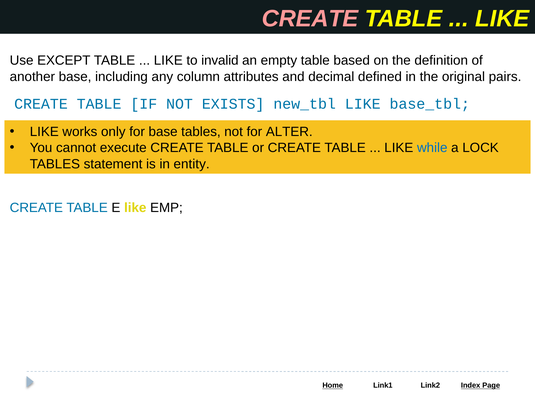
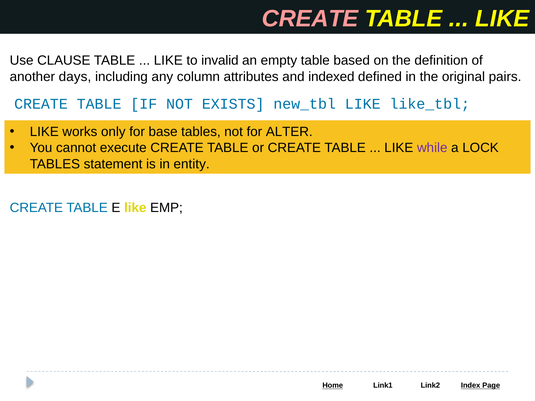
EXCEPT: EXCEPT -> CLAUSE (64, 61)
another base: base -> days (75, 77)
decimal: decimal -> indexed (331, 77)
base_tbl: base_tbl -> like_tbl (430, 104)
while colour: blue -> purple (432, 148)
